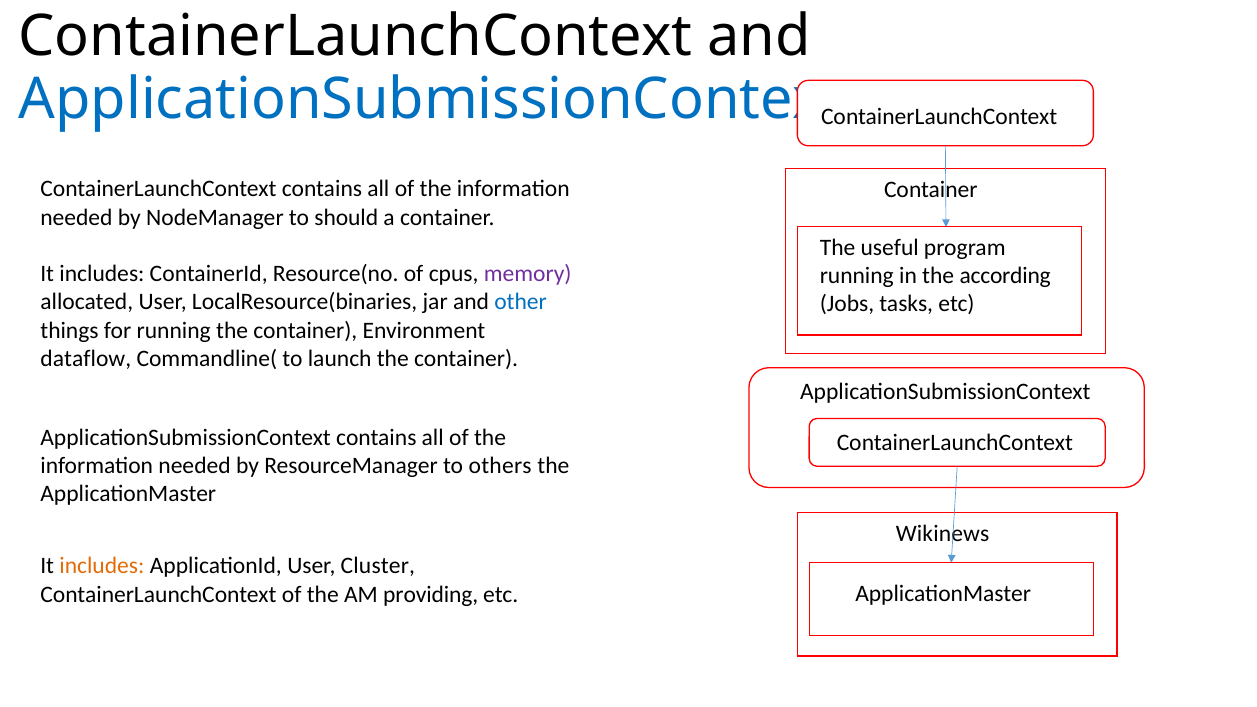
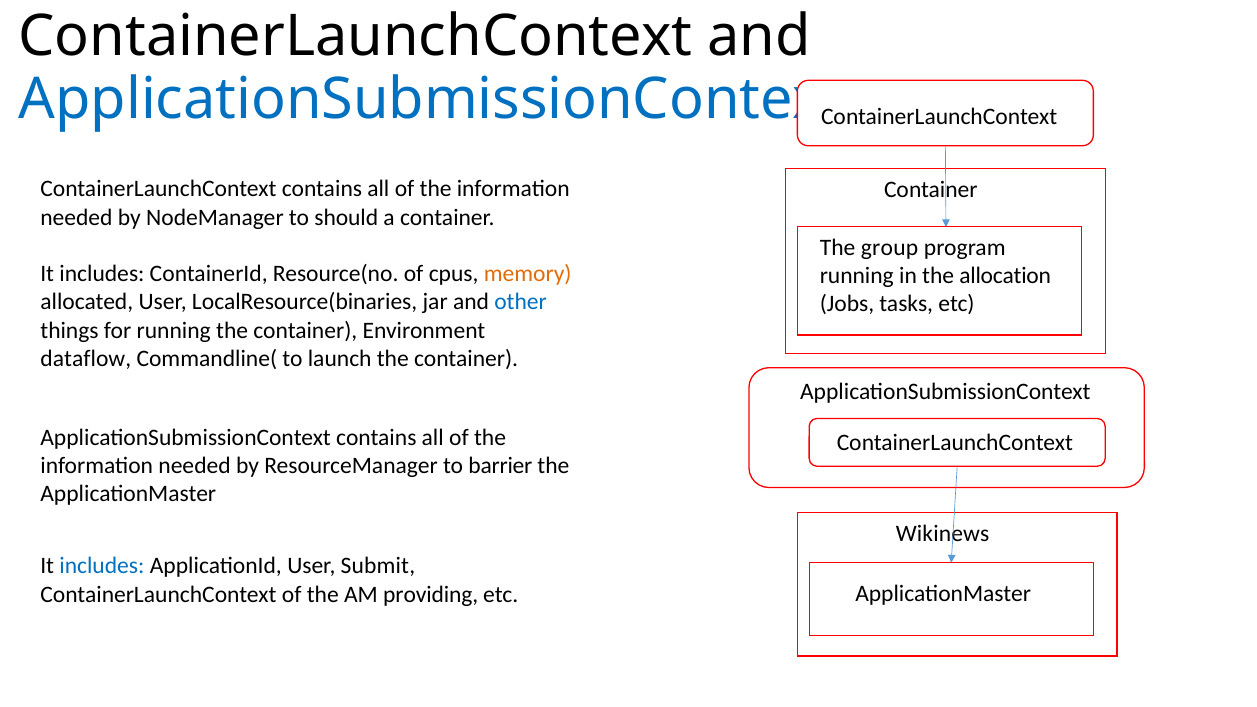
useful: useful -> group (890, 248)
memory colour: purple -> orange (528, 274)
according: according -> allocation (1005, 276)
others: others -> barrier (500, 466)
includes colour: orange -> blue (102, 566)
Cluster: Cluster -> Submit (378, 566)
